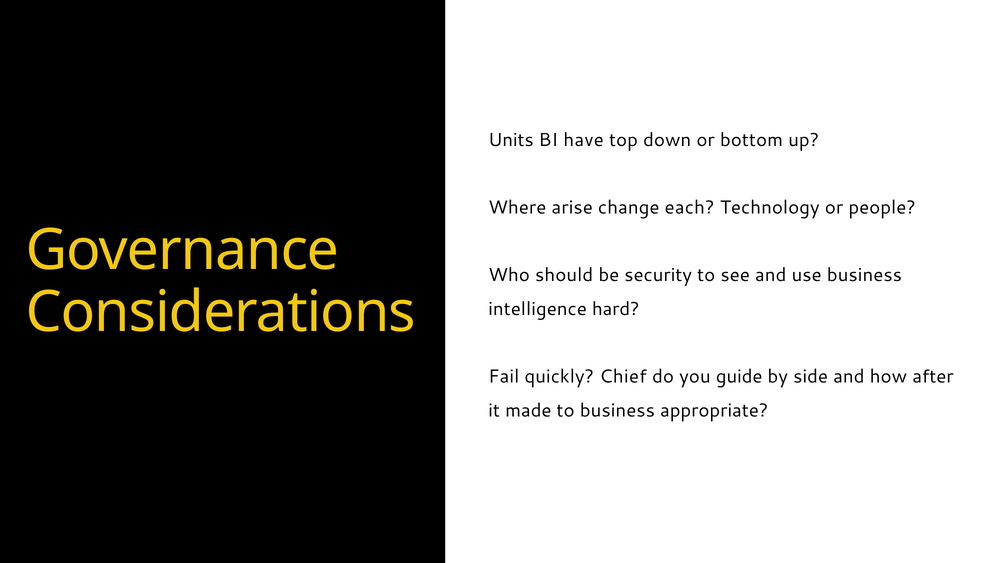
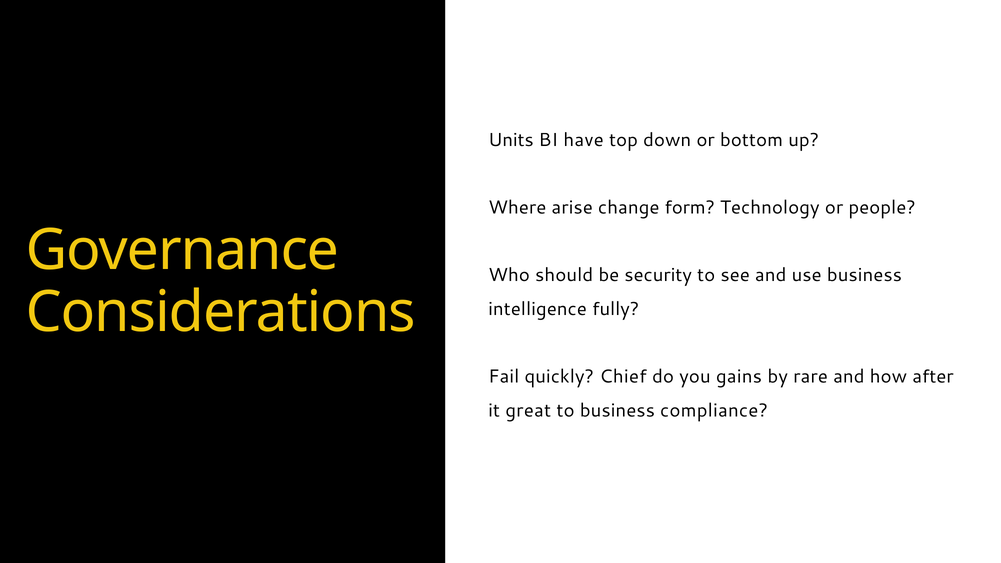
each: each -> form (690, 208)
hard: hard -> fully (616, 309)
guide: guide -> gains (739, 377)
side: side -> rare (811, 377)
made: made -> great (528, 410)
appropriate: appropriate -> compliance (714, 410)
